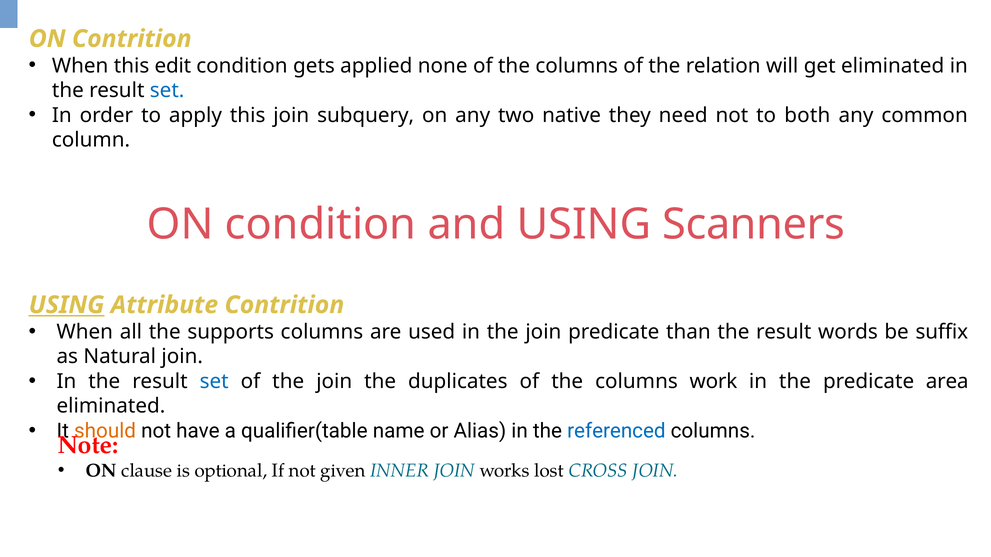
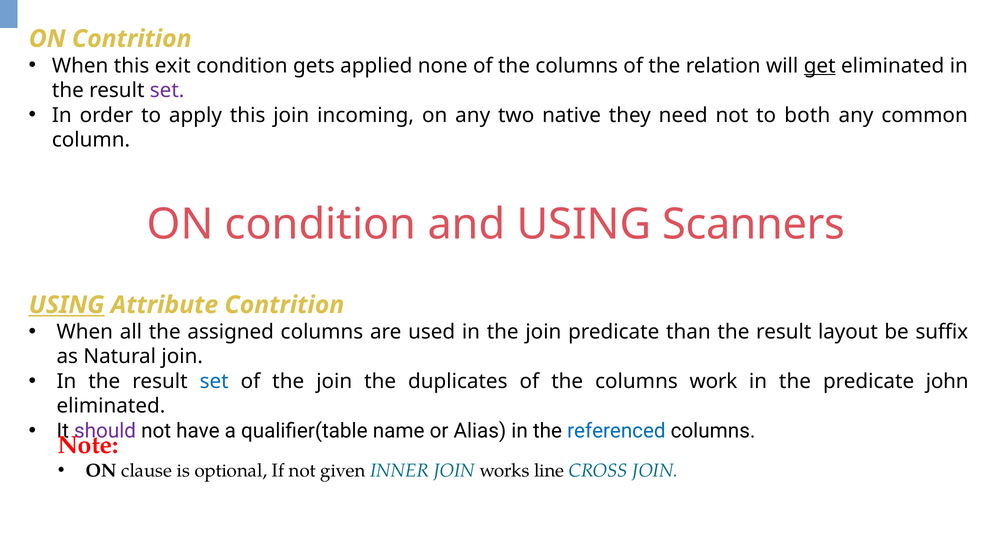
edit: edit -> exit (173, 66)
get underline: none -> present (820, 66)
set colour: blue -> purple (167, 91)
subquery: subquery -> incoming (366, 115)
supports: supports -> assigned (231, 332)
words: words -> layout (848, 332)
area: area -> john (947, 382)
should colour: orange -> purple (105, 431)
lost: lost -> line (549, 471)
